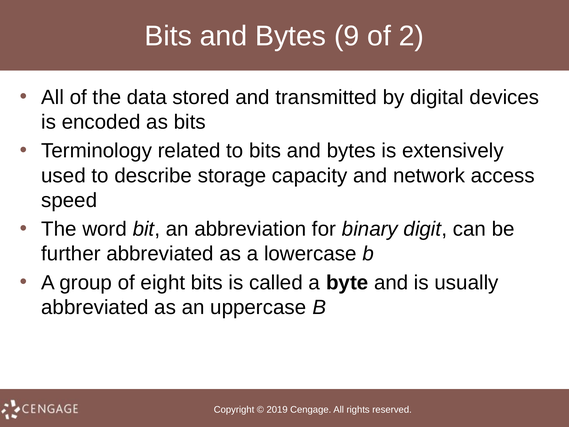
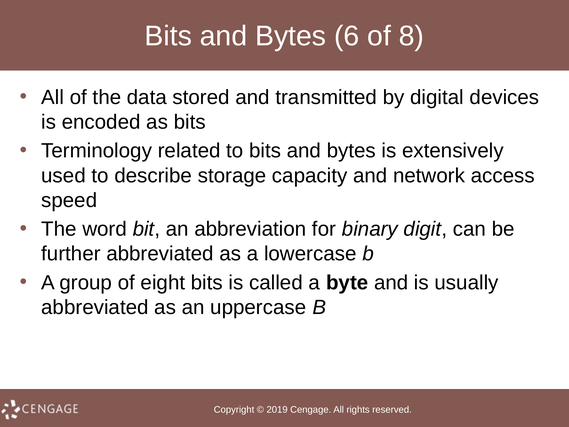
9: 9 -> 6 (347, 36)
2: 2 -> 8 (411, 36)
